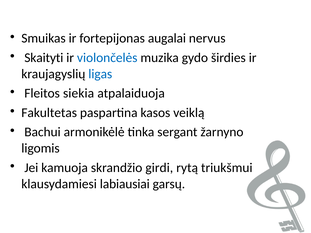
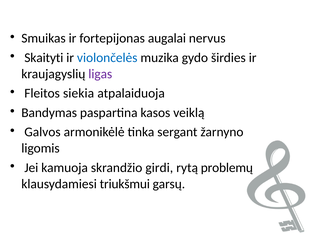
ligas colour: blue -> purple (100, 74)
Fakultetas: Fakultetas -> Bandymas (49, 113)
Bachui: Bachui -> Galvos (42, 132)
triukšmui: triukšmui -> problemų (227, 168)
labiausiai: labiausiai -> triukšmui (125, 184)
